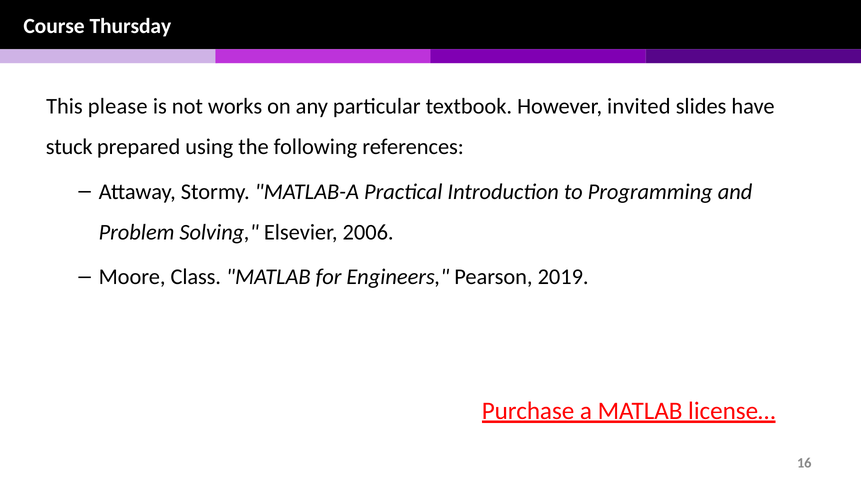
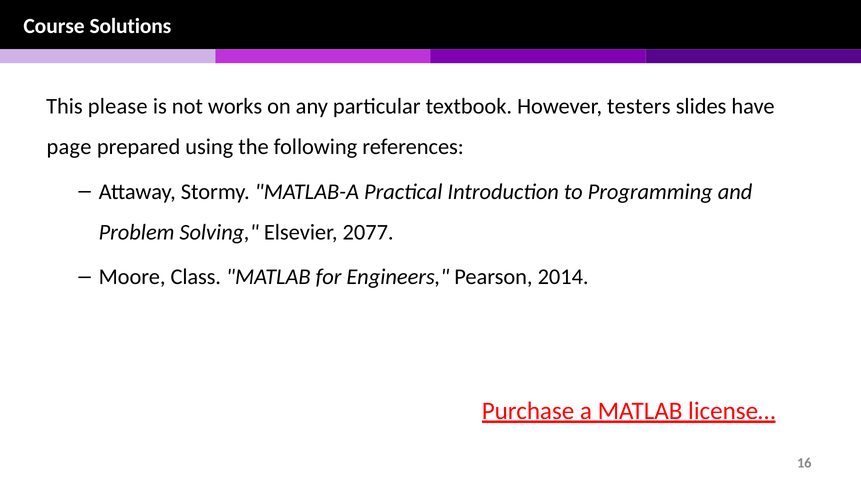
Thursday: Thursday -> Solutions (130, 26)
invited: invited -> testers (639, 106)
stuck: stuck -> page (69, 147)
2006: 2006 -> 2077 (368, 232)
2019: 2019 -> 2014 (563, 277)
